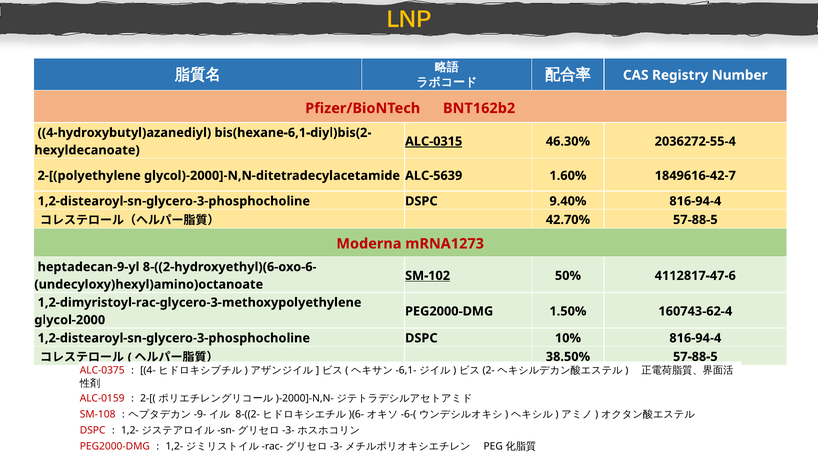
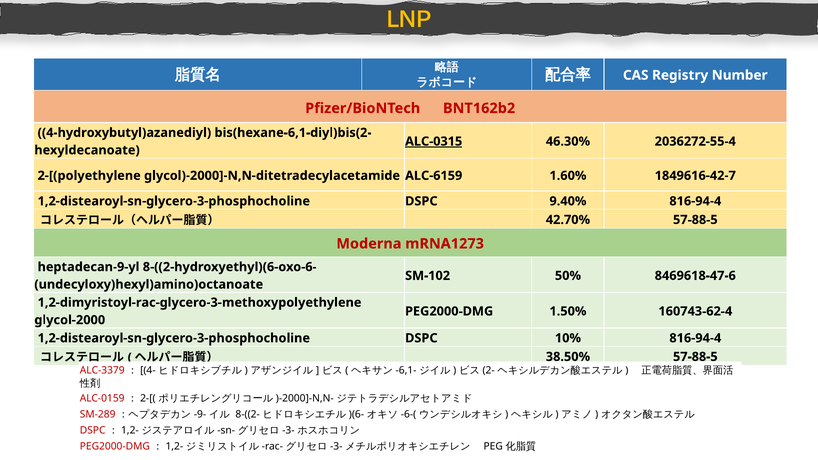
ALC-5639: ALC-5639 -> ALC-6159 (434, 176)
SM-102 underline: present -> none (428, 276)
4112817-47-6: 4112817-47-6 -> 8469618-47-6 (695, 276)
ALC-0375: ALC-0375 -> ALC-3379 (102, 370)
SM-108: SM-108 -> SM-289 (98, 415)
